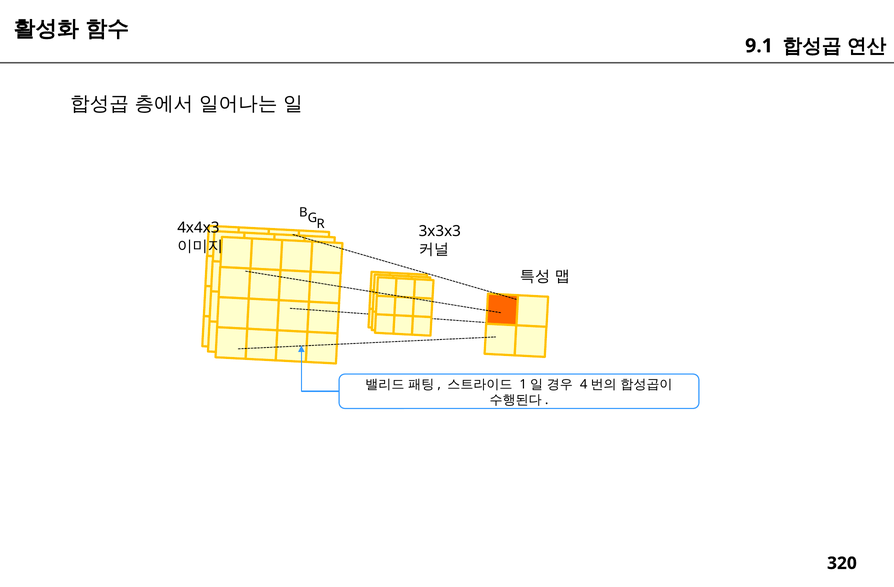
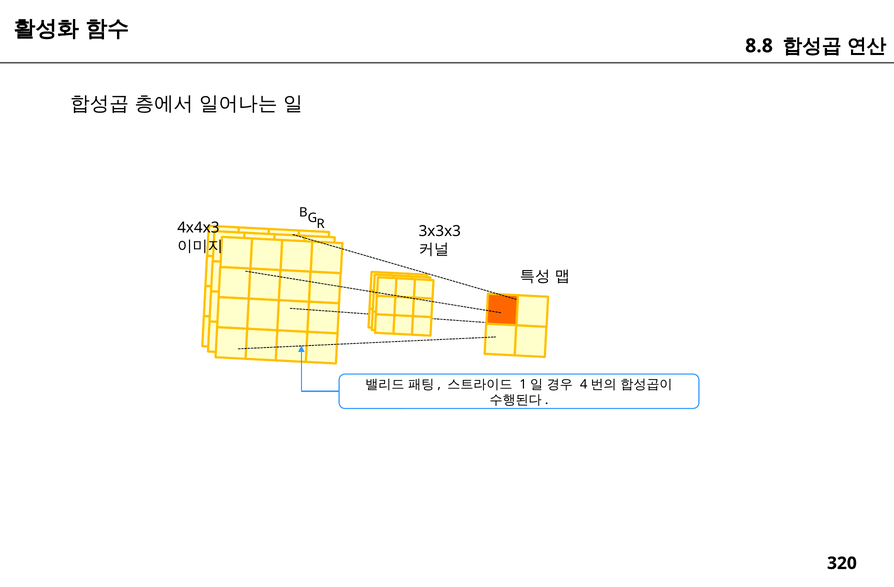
9.1: 9.1 -> 8.8 (759, 46)
